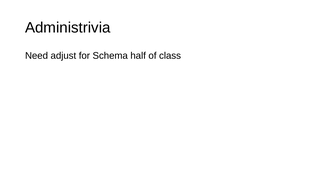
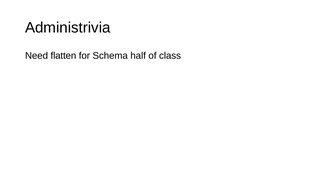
adjust: adjust -> flatten (63, 56)
